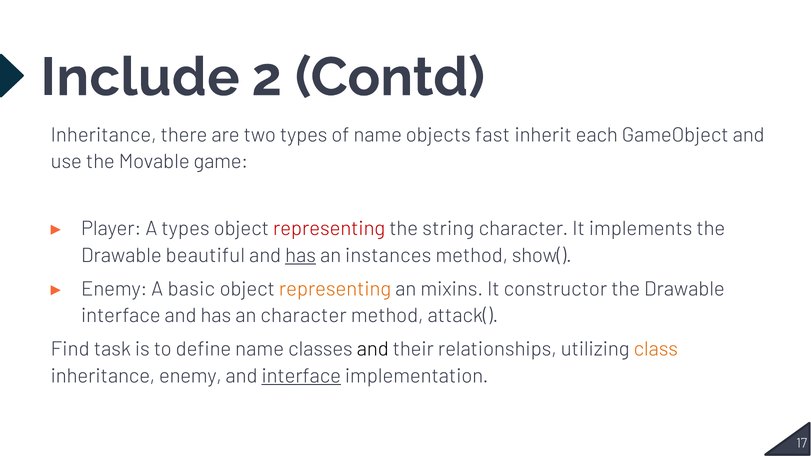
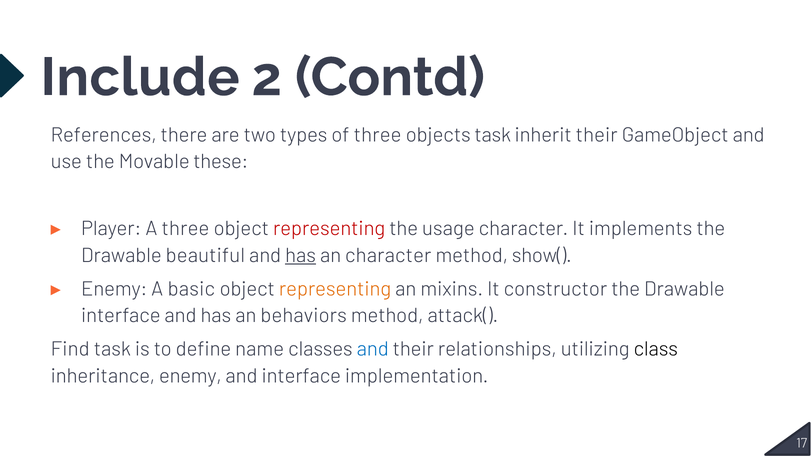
Inheritance: Inheritance -> References (104, 135)
of name: name -> three (378, 135)
objects fast: fast -> task (493, 135)
inherit each: each -> their (597, 135)
game: game -> these (221, 162)
A types: types -> three (185, 229)
string: string -> usage (448, 229)
an instances: instances -> character (388, 256)
an character: character -> behaviors (304, 316)
and colour: black -> blue (373, 349)
class colour: orange -> black (656, 349)
interface underline: present -> none (301, 376)
